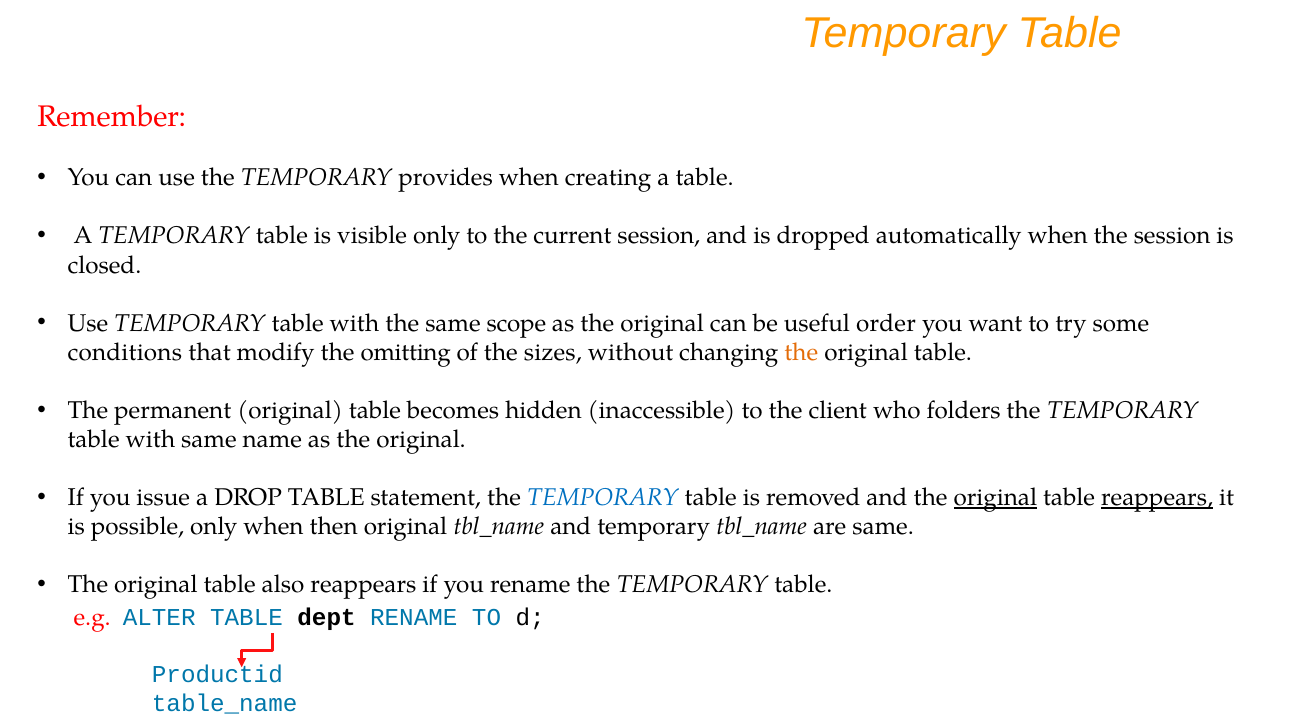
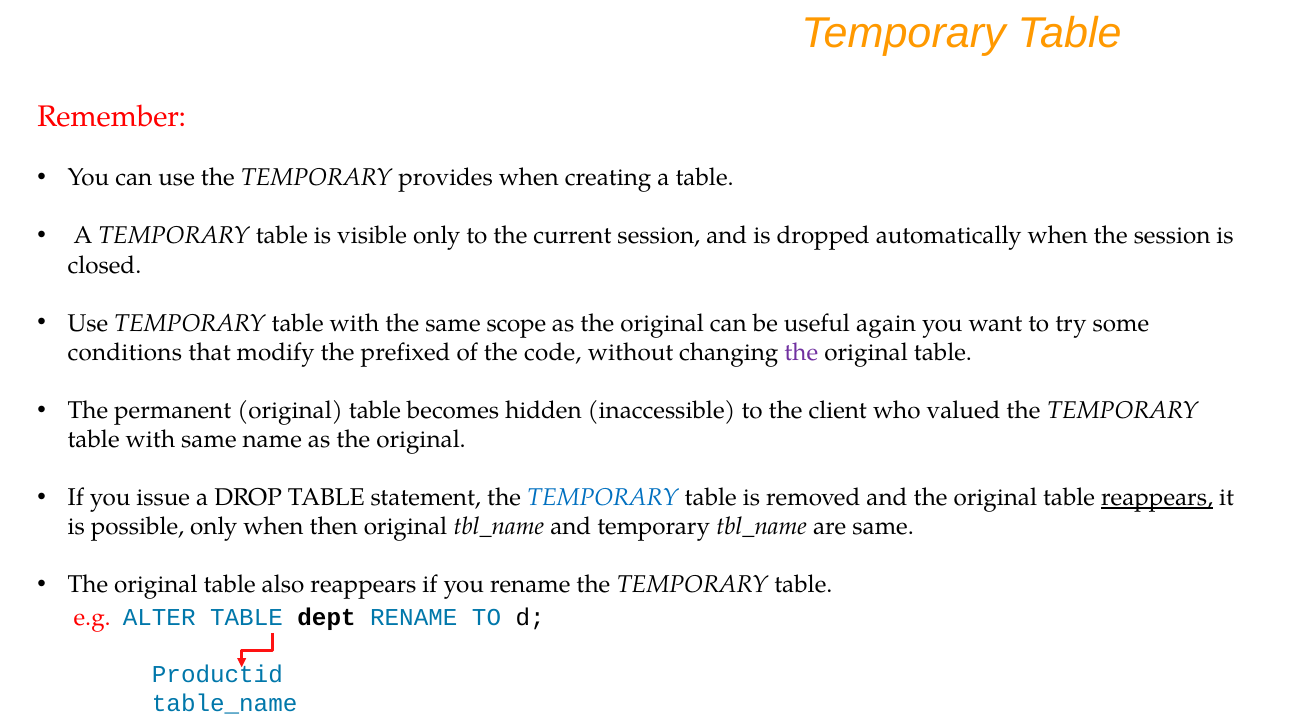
order: order -> again (886, 323)
omitting: omitting -> prefixed (406, 352)
sizes: sizes -> code (553, 352)
the colour: orange -> purple (801, 352)
folders: folders -> valued (964, 411)
original underline: present -> none (995, 498)
